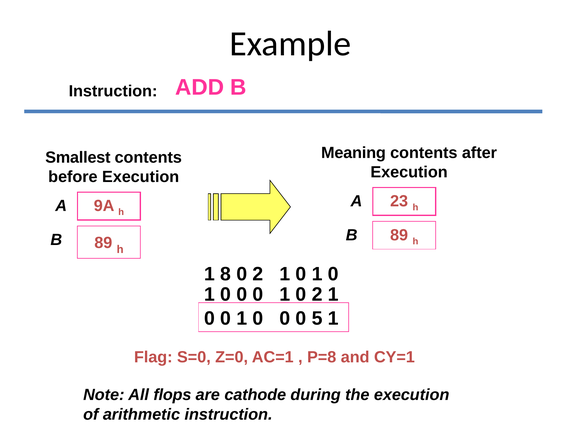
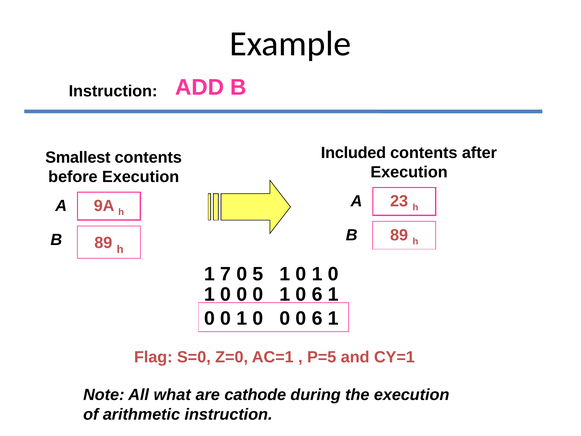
Meaning: Meaning -> Included (353, 153)
8: 8 -> 7 (226, 274)
2: 2 -> 5 (258, 274)
1 0 2: 2 -> 6 (317, 294)
0 0 5: 5 -> 6 (317, 318)
P=8: P=8 -> P=5 (322, 357)
flops: flops -> what (172, 395)
